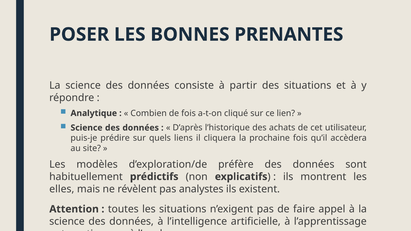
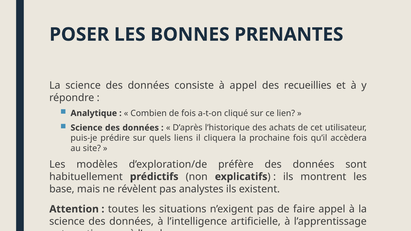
à partir: partir -> appel (243, 85)
des situations: situations -> recueillies (308, 85)
elles: elles -> base (62, 189)
